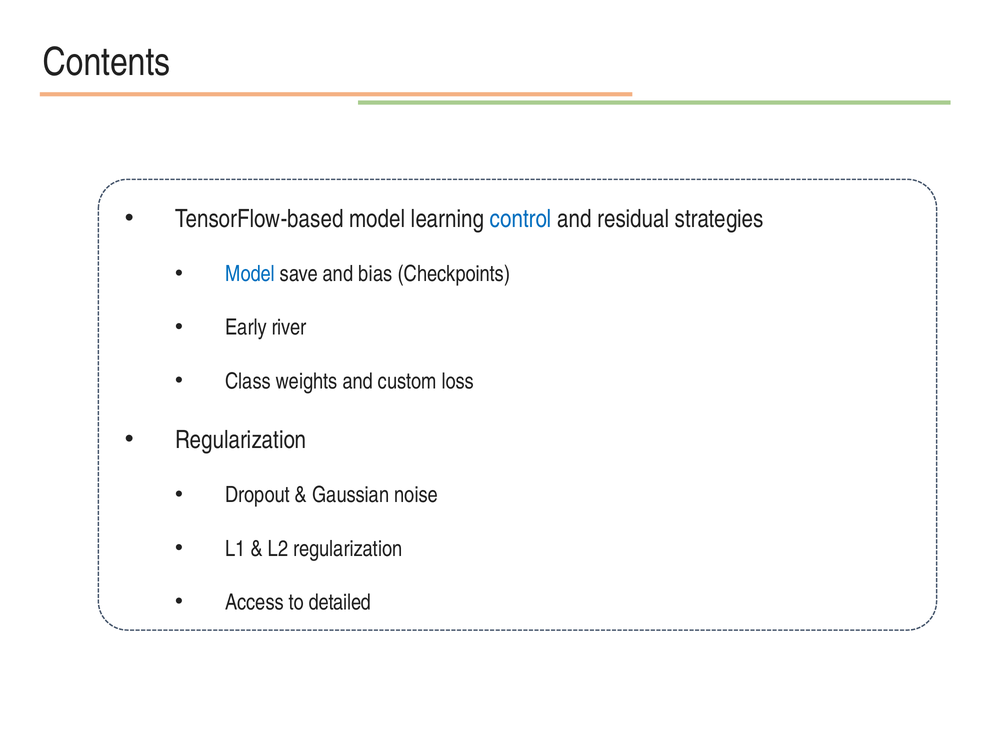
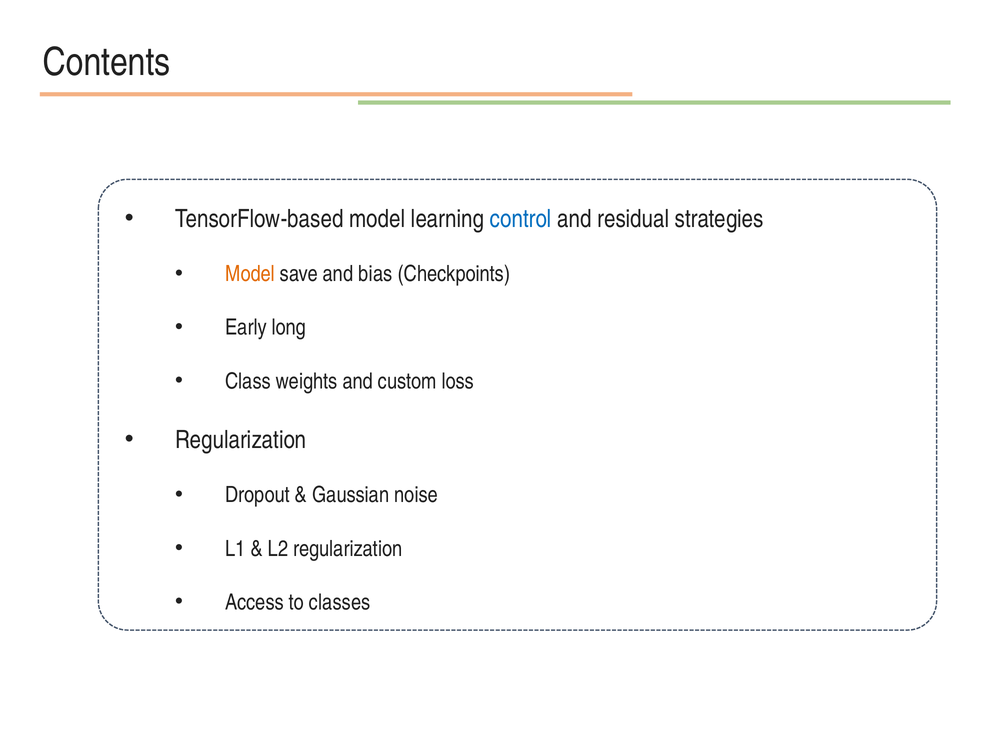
Model colour: blue -> orange (250, 274)
river: river -> long (289, 327)
detailed: detailed -> classes (340, 602)
